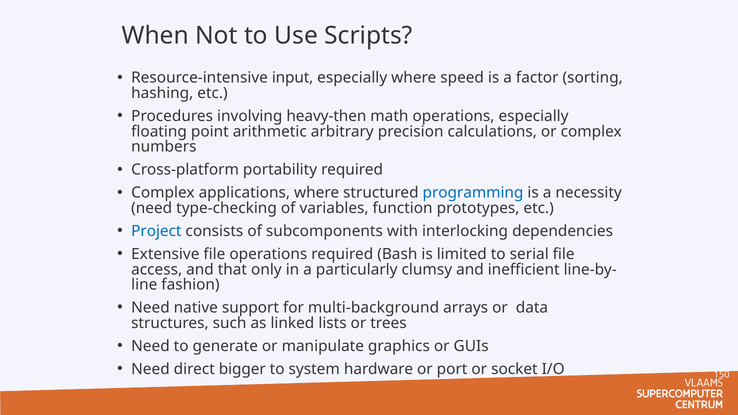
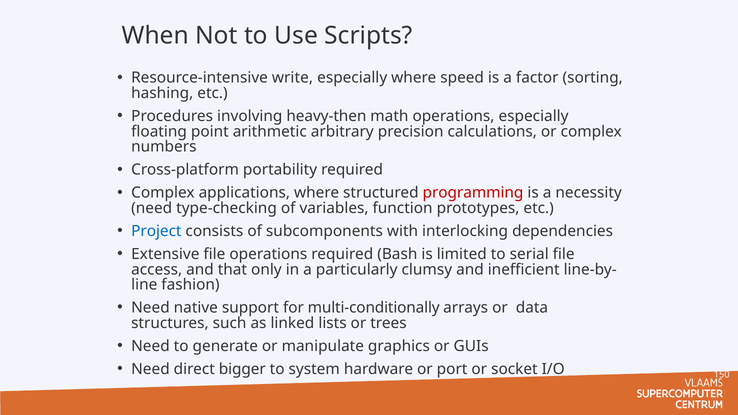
input: input -> write (292, 78)
programming colour: blue -> red (473, 193)
multi-background: multi-background -> multi-conditionally (374, 308)
